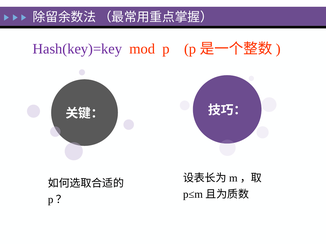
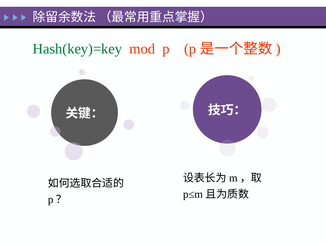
Hash(key)=key colour: purple -> green (77, 49)
